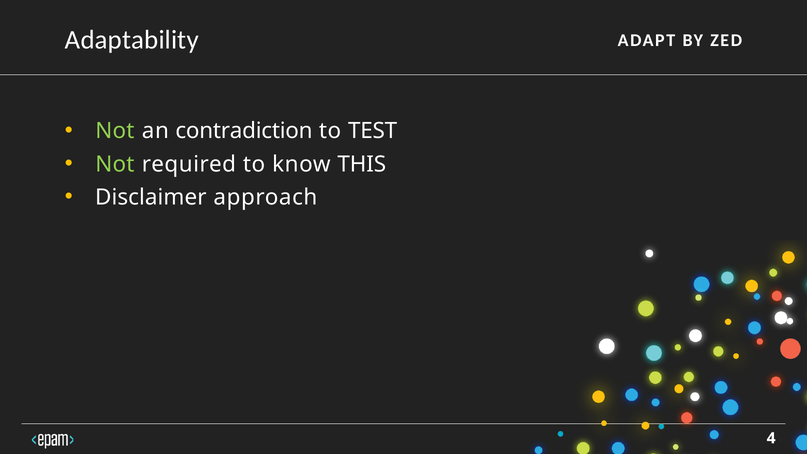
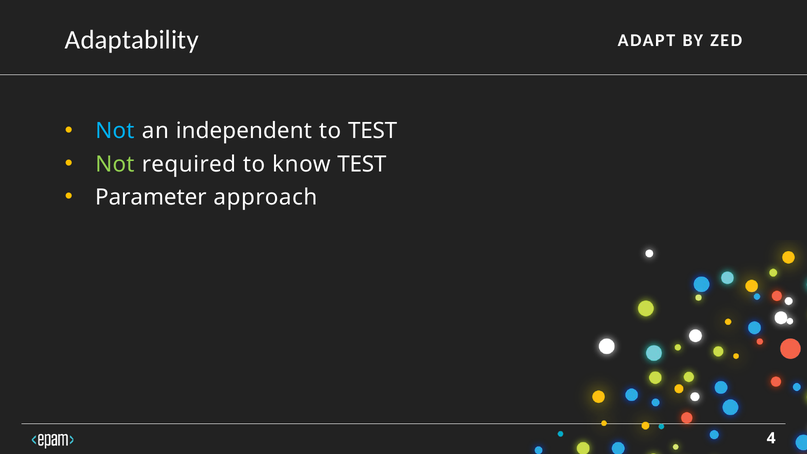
Not colour: light green -> light blue (115, 131)
contradiction: contradiction -> independent (244, 131)
know THIS: THIS -> TEST (362, 164)
Disclaimer: Disclaimer -> Parameter (151, 197)
